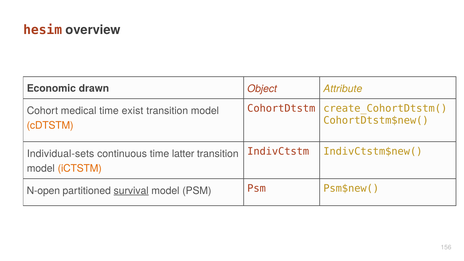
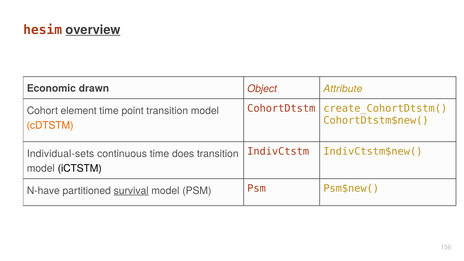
overview underline: none -> present (93, 30)
medical: medical -> element (79, 111)
exist: exist -> point (133, 111)
latter: latter -> does (183, 154)
iCTSTM colour: orange -> black (80, 169)
N-open: N-open -> N-have (43, 191)
